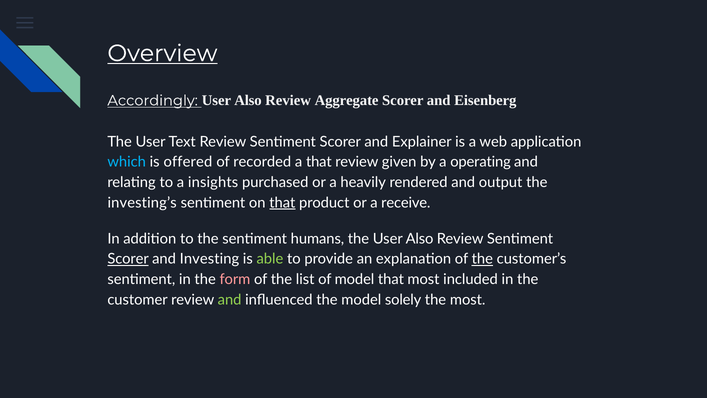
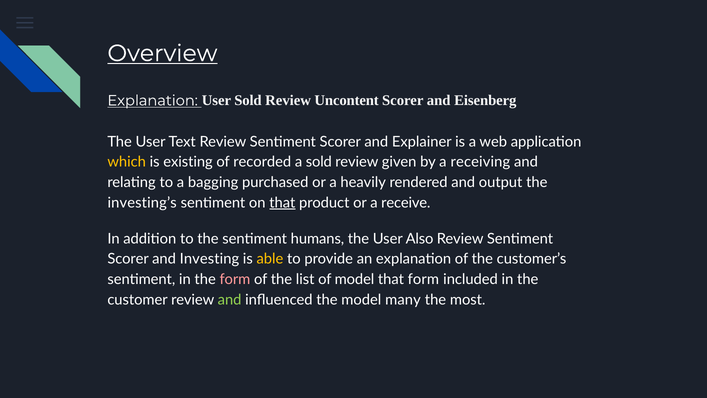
Accordingly: Accordingly -> Explanation (153, 100)
Also: Also -> Sold (248, 100)
Aggregate: Aggregate -> Uncontent (347, 100)
which colour: light blue -> yellow (127, 162)
offered: offered -> existing (188, 162)
a that: that -> sold (319, 162)
operating: operating -> receiving (480, 162)
insights: insights -> bagging (213, 182)
Scorer underline: present -> none (128, 259)
able colour: light green -> yellow (270, 259)
the underline: present -> none (482, 259)
that most: most -> form (423, 279)
solely: solely -> many (403, 299)
